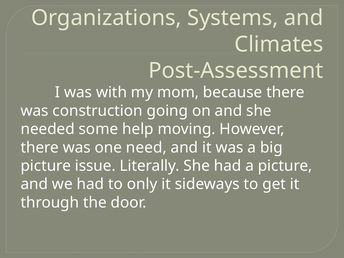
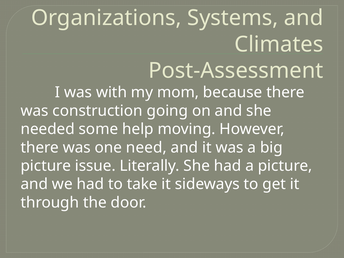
only: only -> take (142, 184)
